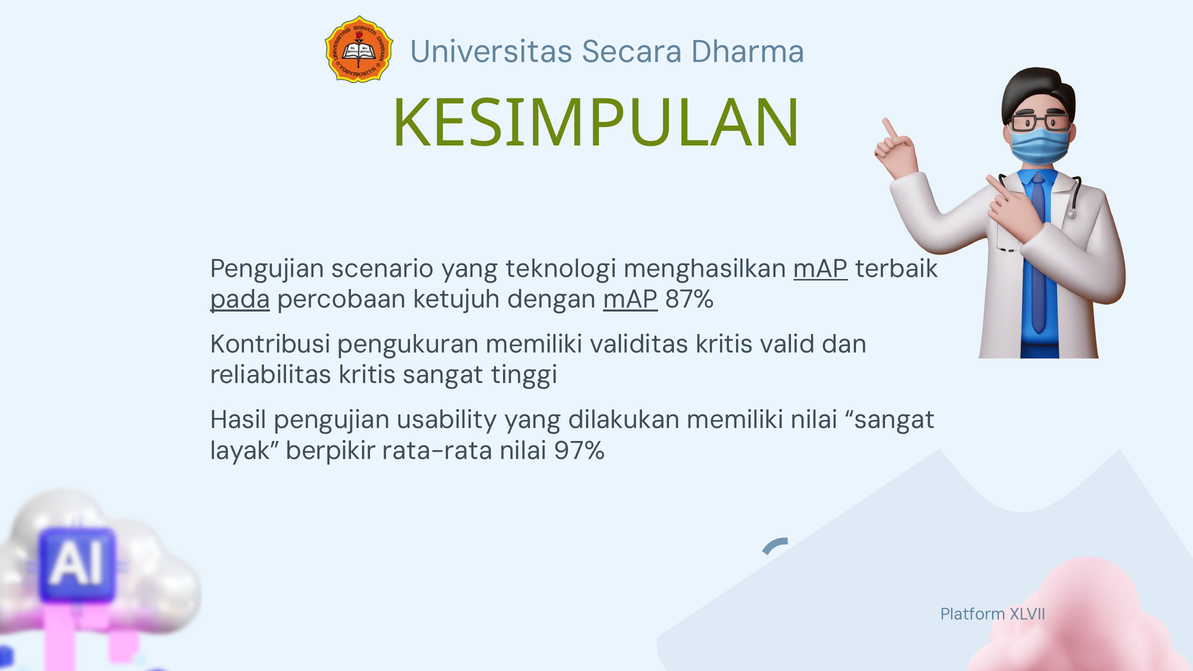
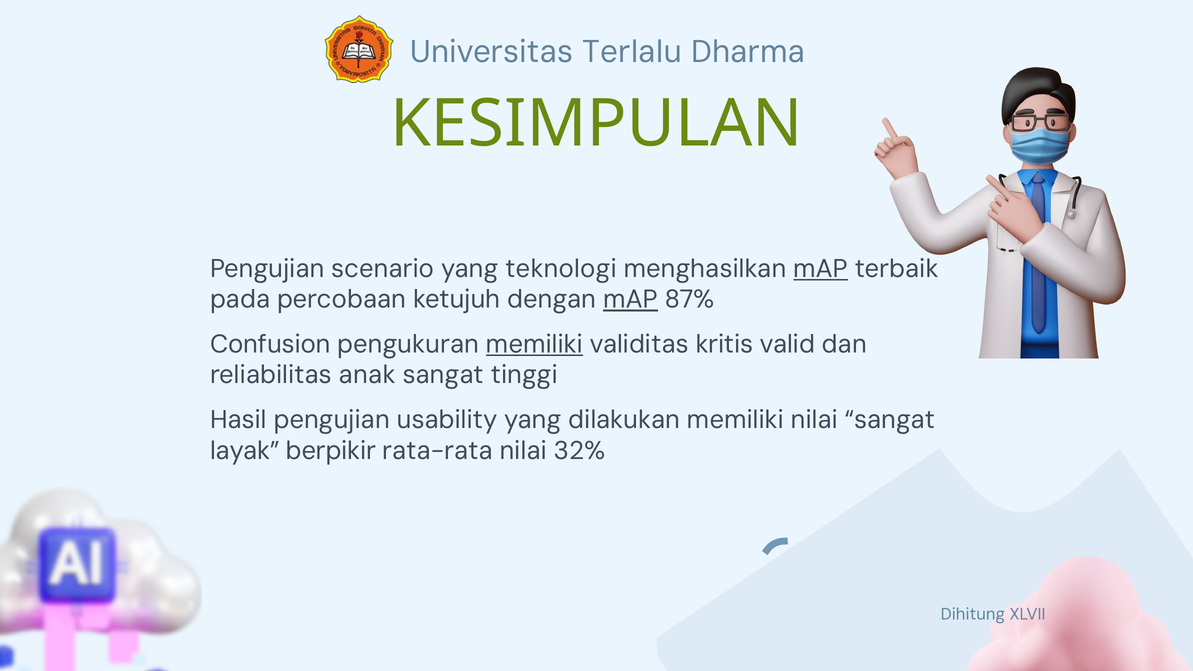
Secara: Secara -> Terlalu (632, 52)
pada underline: present -> none (240, 299)
Kontribusi: Kontribusi -> Confusion (270, 344)
memiliki underline: none -> present (534, 344)
reliabilitas kritis: kritis -> anak (367, 375)
97%: 97% -> 32% (580, 451)
Platform: Platform -> Dihitung (973, 614)
